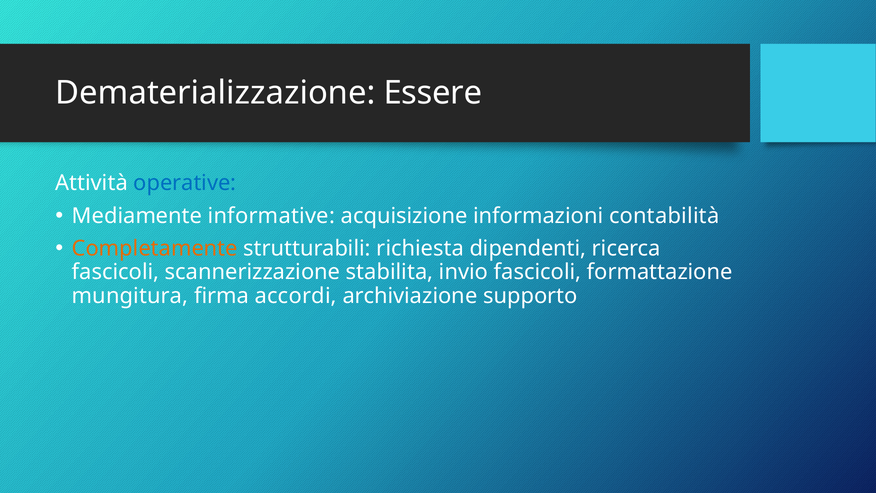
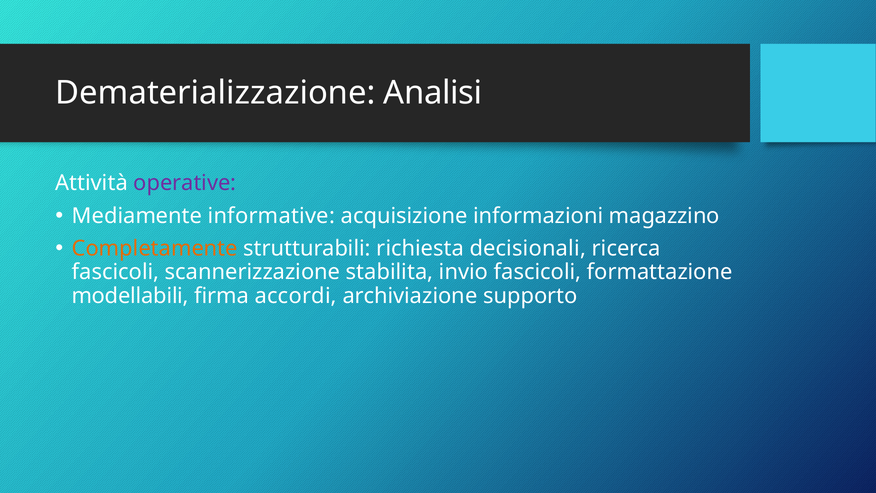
Essere: Essere -> Analisi (433, 93)
operative colour: blue -> purple (185, 183)
contabilità: contabilità -> magazzino (664, 216)
dipendenti: dipendenti -> decisionali (528, 248)
mungitura: mungitura -> modellabili (130, 296)
